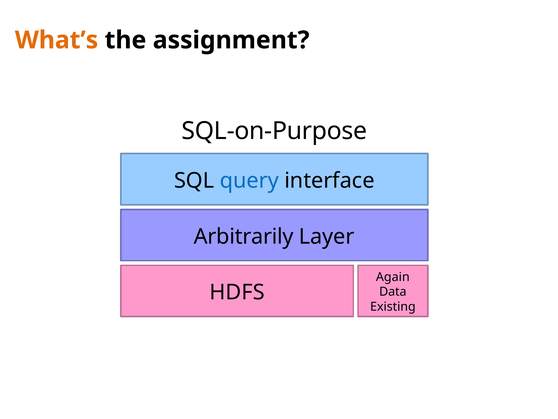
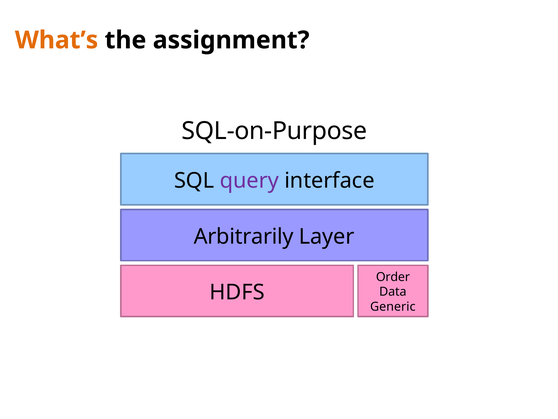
query colour: blue -> purple (249, 181)
Again: Again -> Order (393, 277)
Existing: Existing -> Generic (393, 306)
